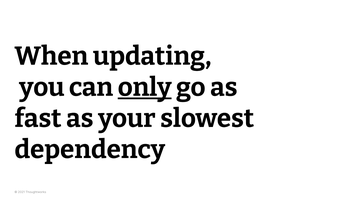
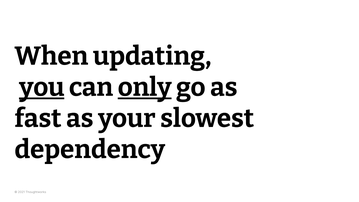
you underline: none -> present (42, 87)
